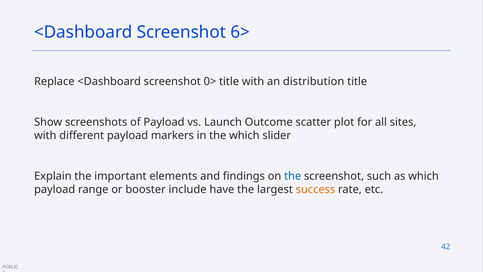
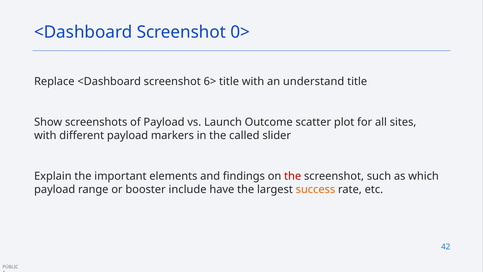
6>: 6> -> 0> (240, 32)
0>: 0> -> 6> (210, 82)
distribution: distribution -> understand (314, 82)
the which: which -> called (244, 135)
the colour: blue -> red (293, 176)
